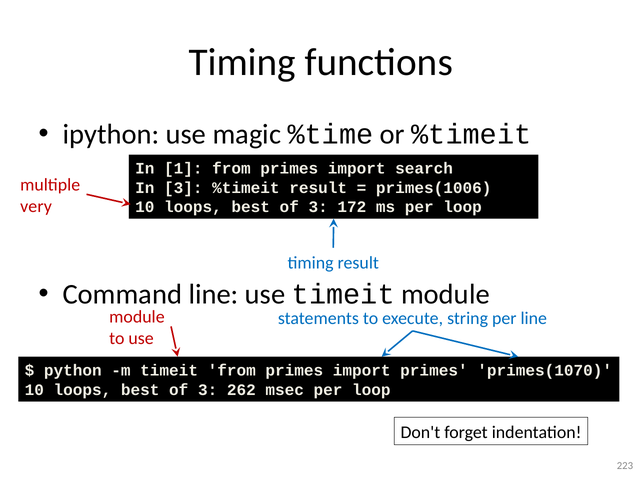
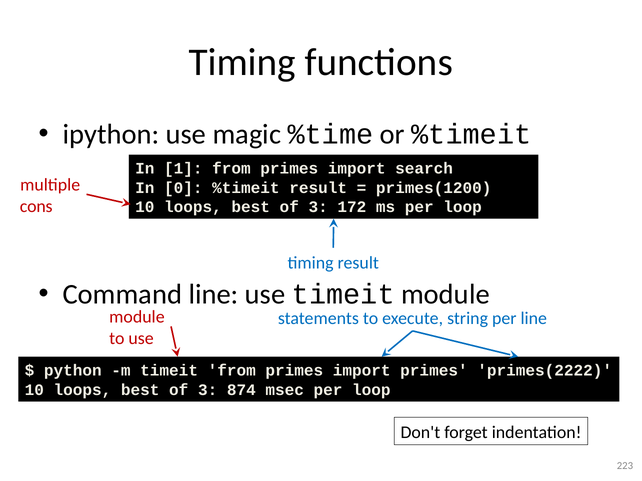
In 3: 3 -> 0 (183, 188)
primes(1006: primes(1006 -> primes(1200 (434, 188)
very: very -> cons (36, 206)
primes(1070: primes(1070 -> primes(2222 (545, 371)
262: 262 -> 874 (241, 390)
